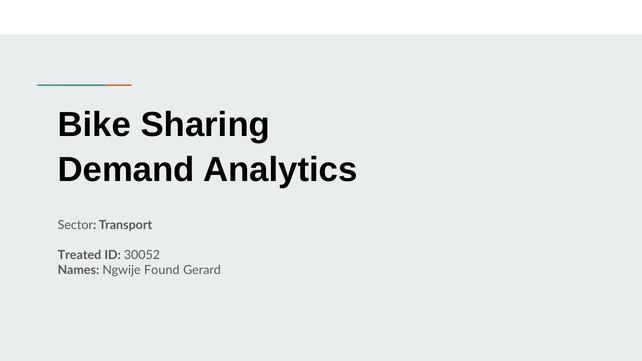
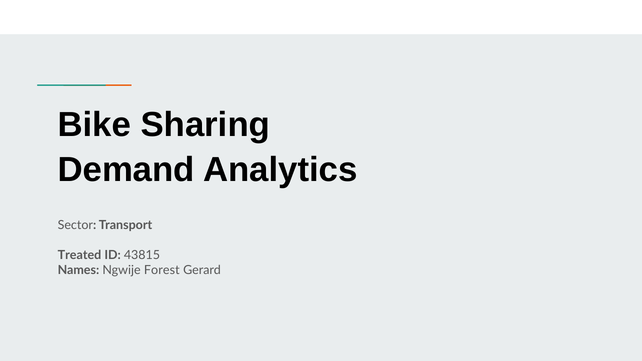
30052: 30052 -> 43815 (142, 255)
Found: Found -> Forest (162, 270)
